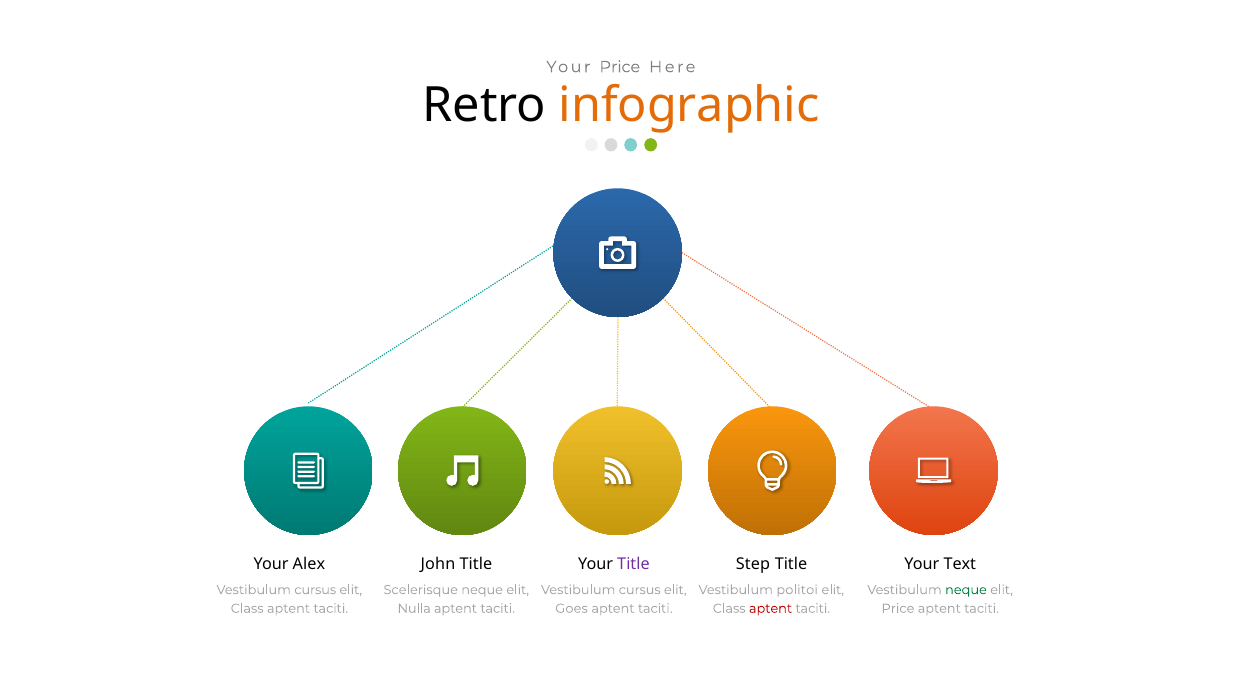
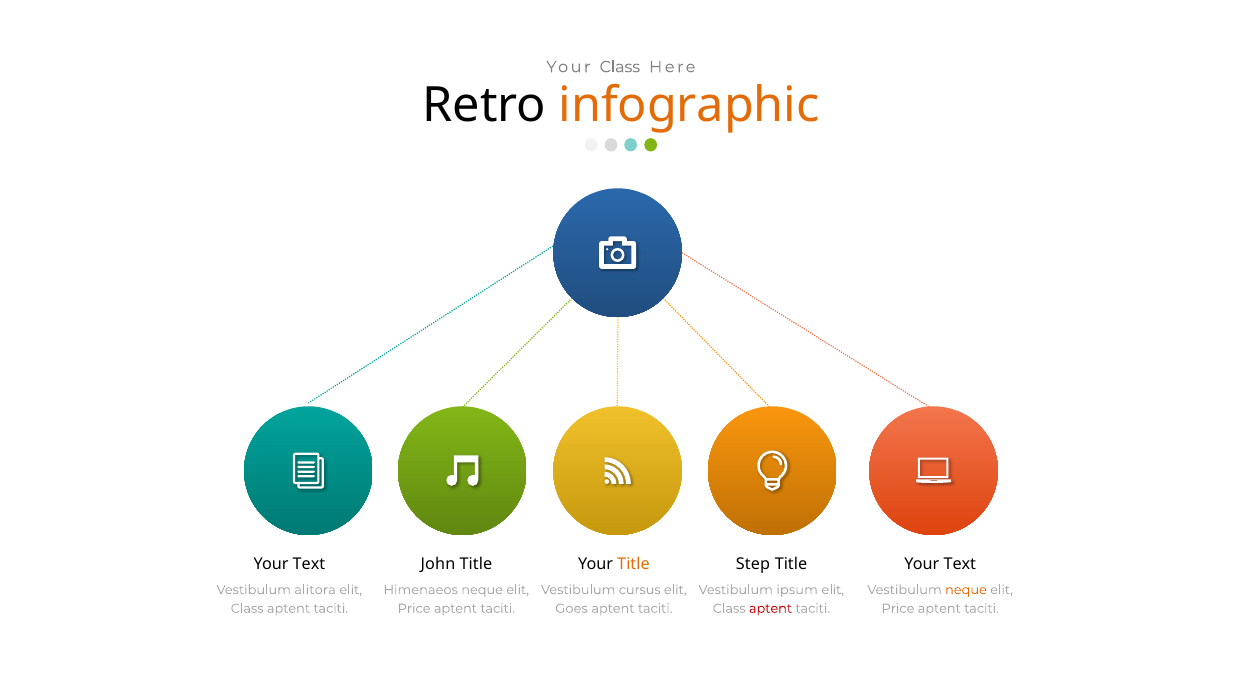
Your Price: Price -> Class (620, 67)
Alex: Alex -> Text (309, 564)
Title colour: purple -> orange (633, 564)
cursus: cursus -> alitora (315, 590)
Scelerisque: Scelerisque -> Himenaeos (421, 590)
politoi: politoi -> ipsum (797, 590)
neque colour: green -> orange (966, 590)
Nulla: Nulla -> Price (414, 608)
